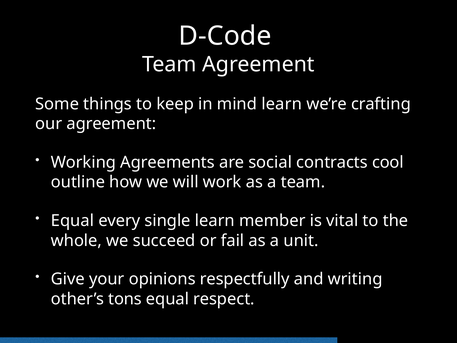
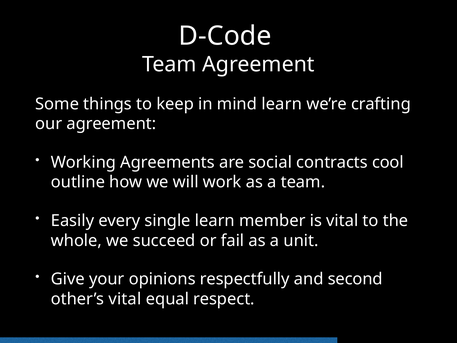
Equal: Equal -> Easily (73, 221)
writing: writing -> second (355, 279)
other’s tons: tons -> vital (125, 299)
